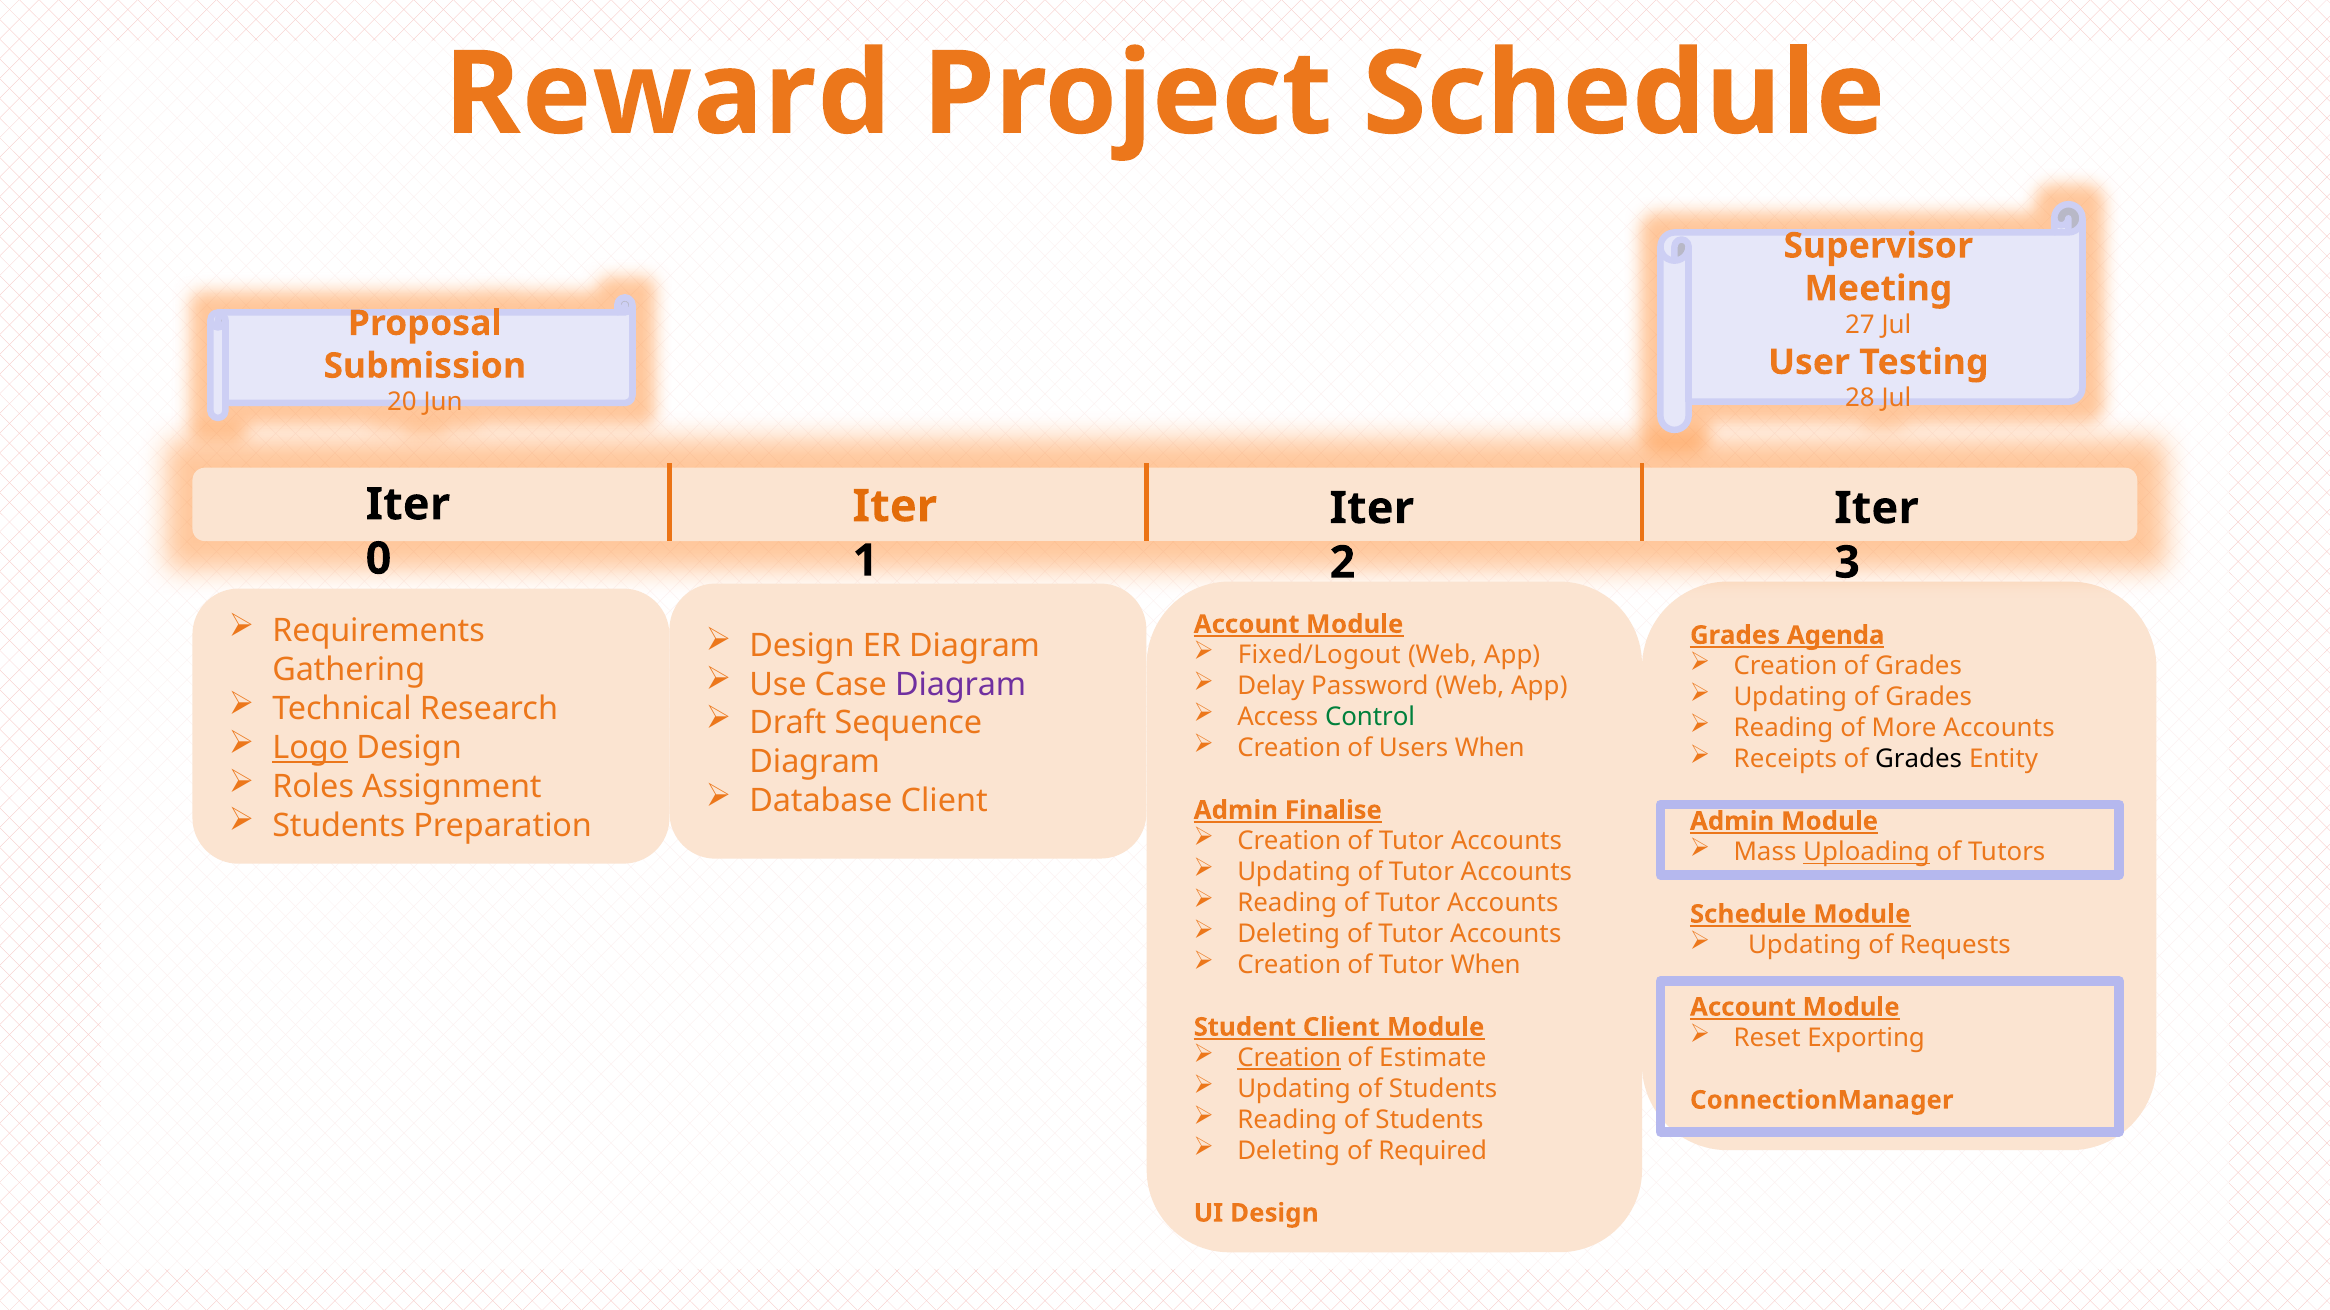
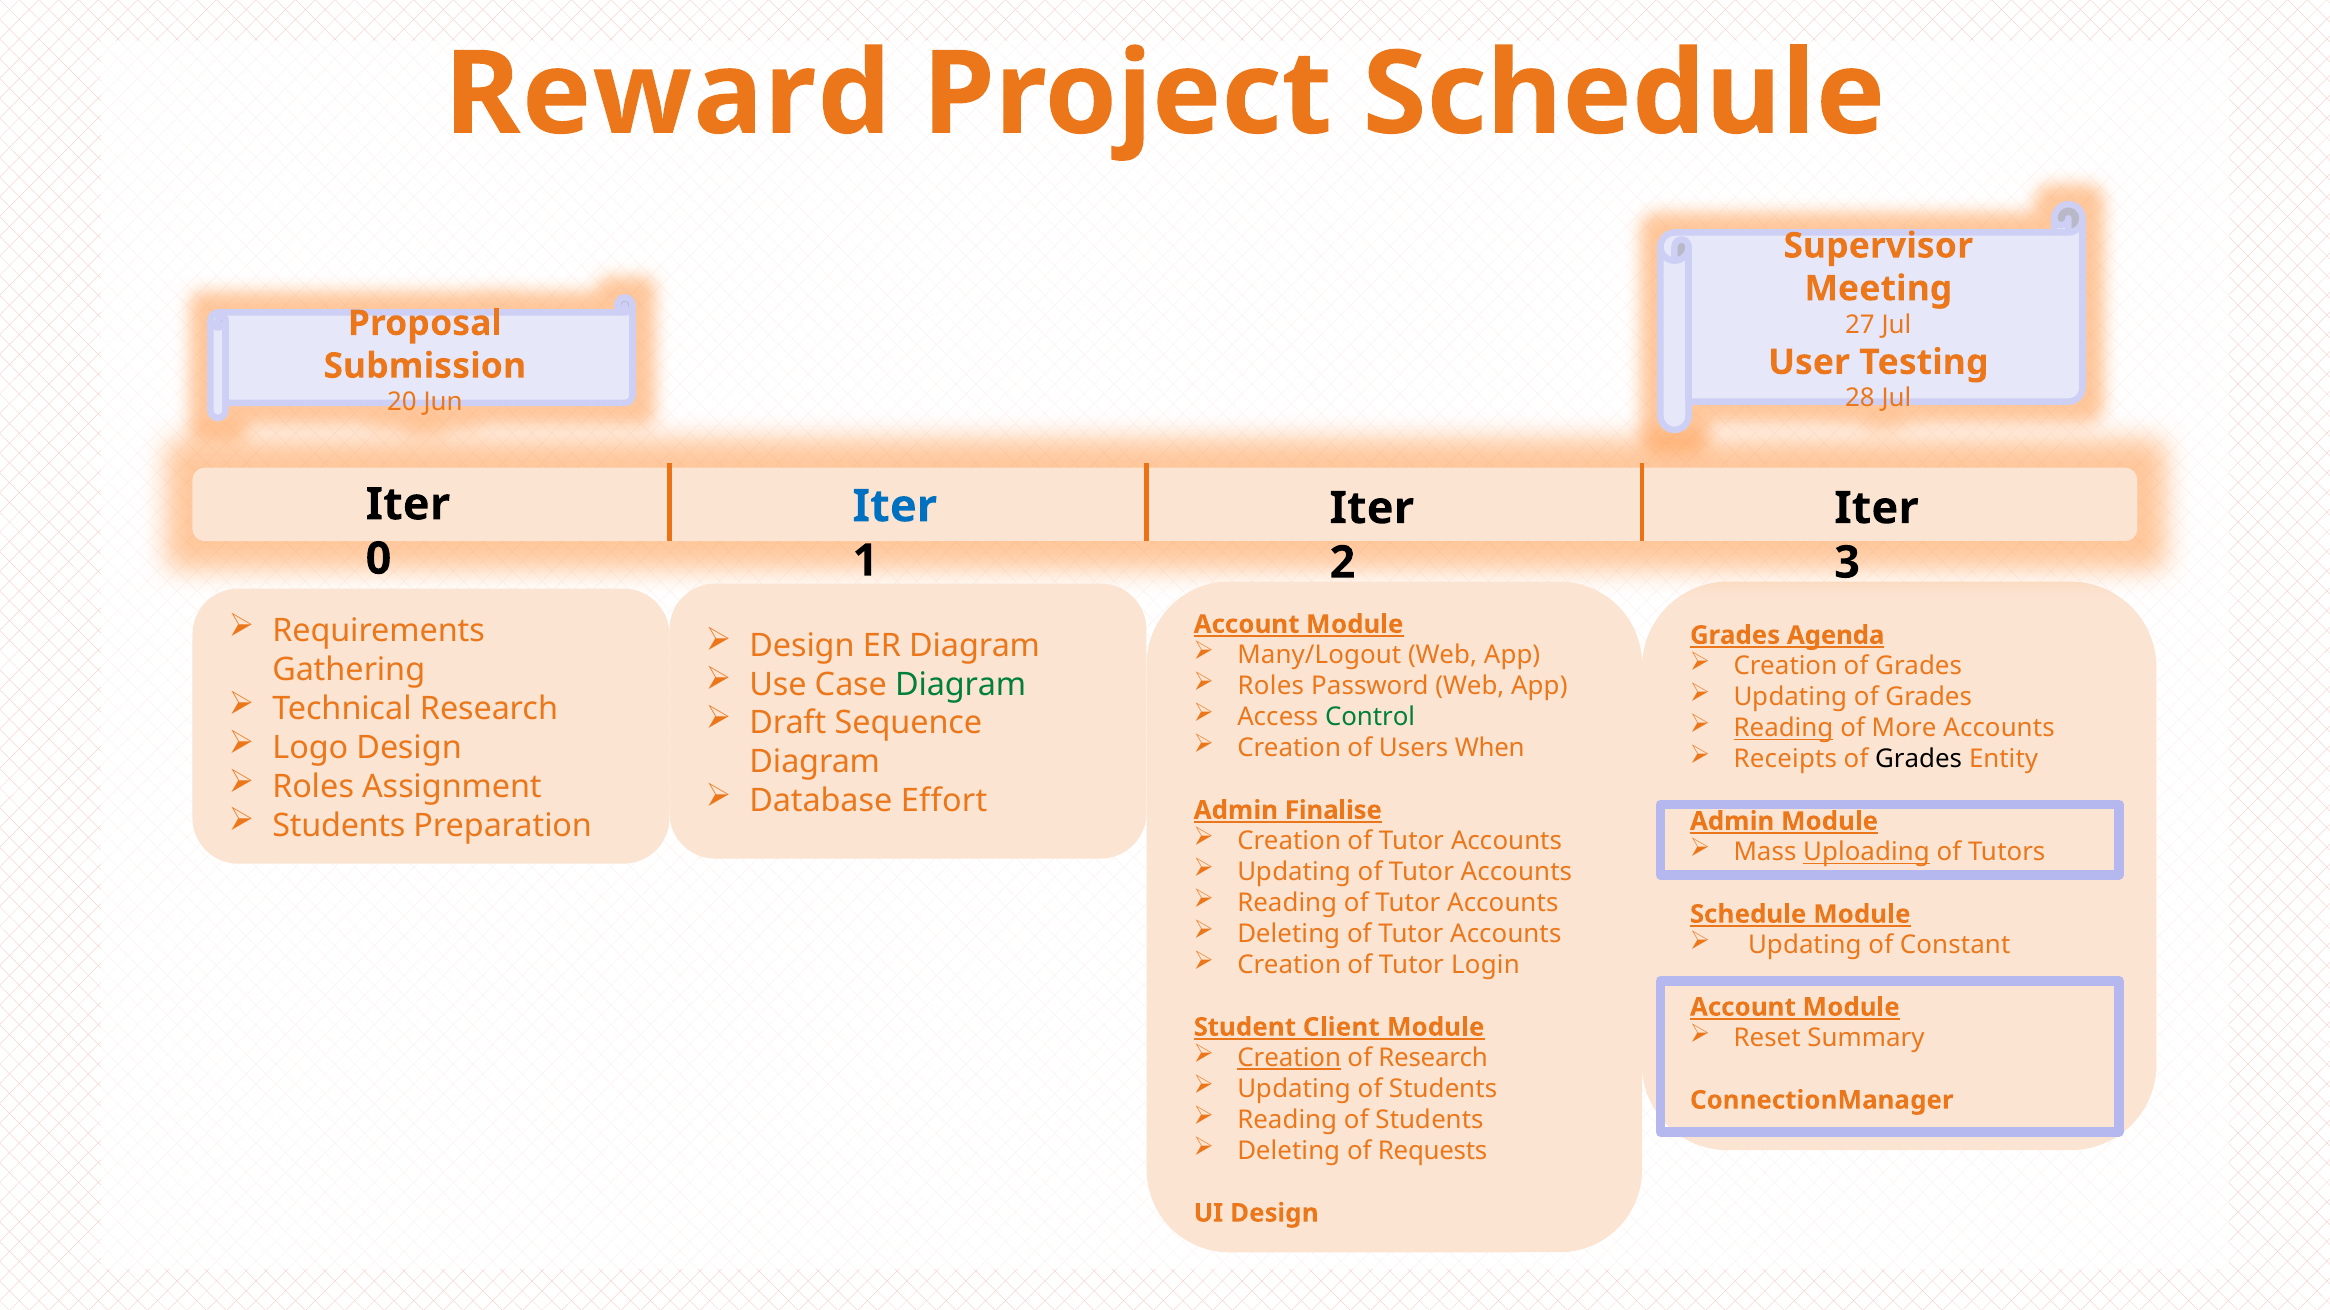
Iter colour: orange -> blue (895, 507)
Fixed/Logout: Fixed/Logout -> Many/Logout (1319, 656)
Diagram colour: purple -> green (961, 685)
Delay: Delay -> Roles (1271, 687)
Reading underline: none -> present (1783, 729)
Logo underline: present -> none (310, 748)
Database Client: Client -> Effort (944, 801)
Requests: Requests -> Constant (1955, 946)
Tutor When: When -> Login (1485, 966)
Exporting: Exporting -> Summary (1866, 1039)
of Estimate: Estimate -> Research (1433, 1059)
Required: Required -> Requests (1433, 1152)
